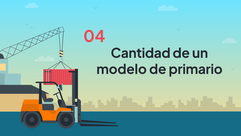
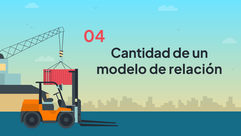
primario: primario -> relación (195, 69)
